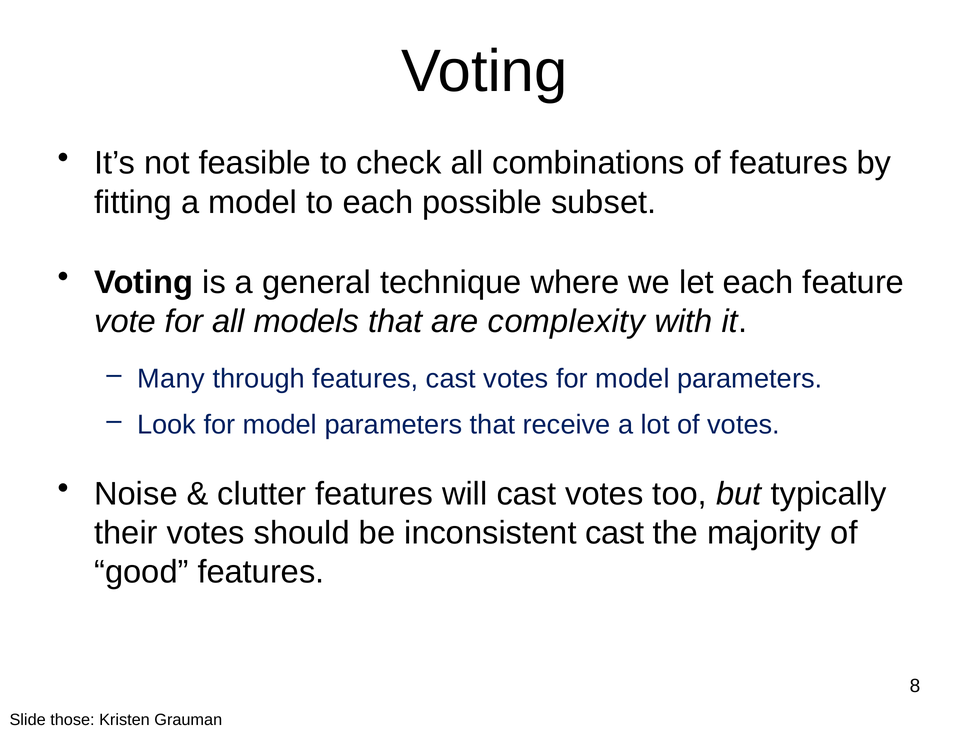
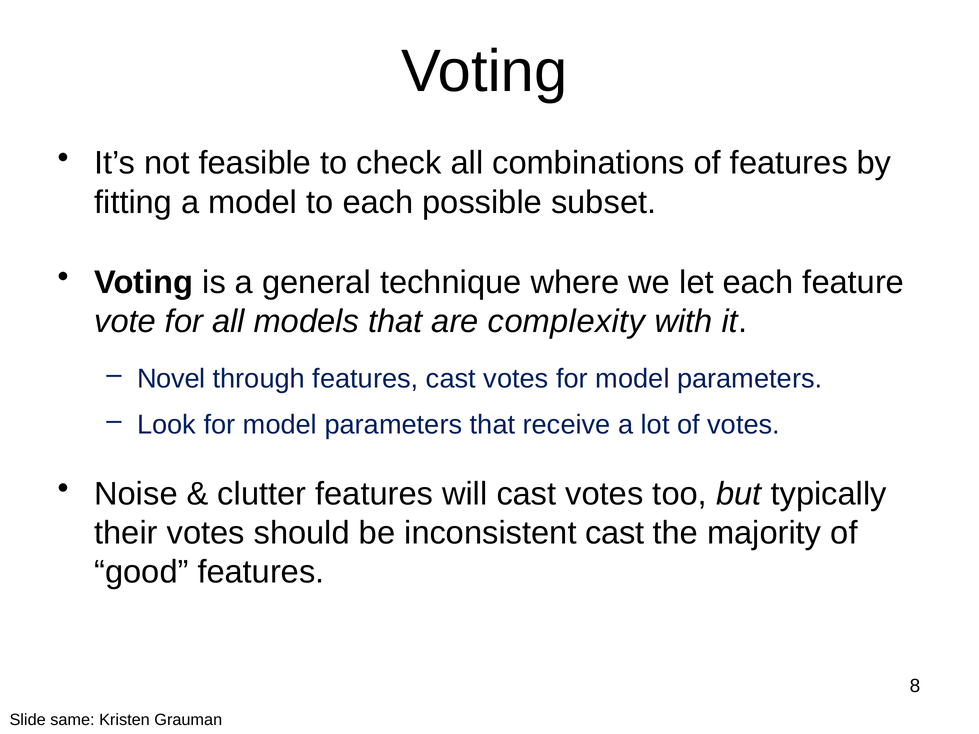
Many: Many -> Novel (171, 379)
those: those -> same (72, 720)
